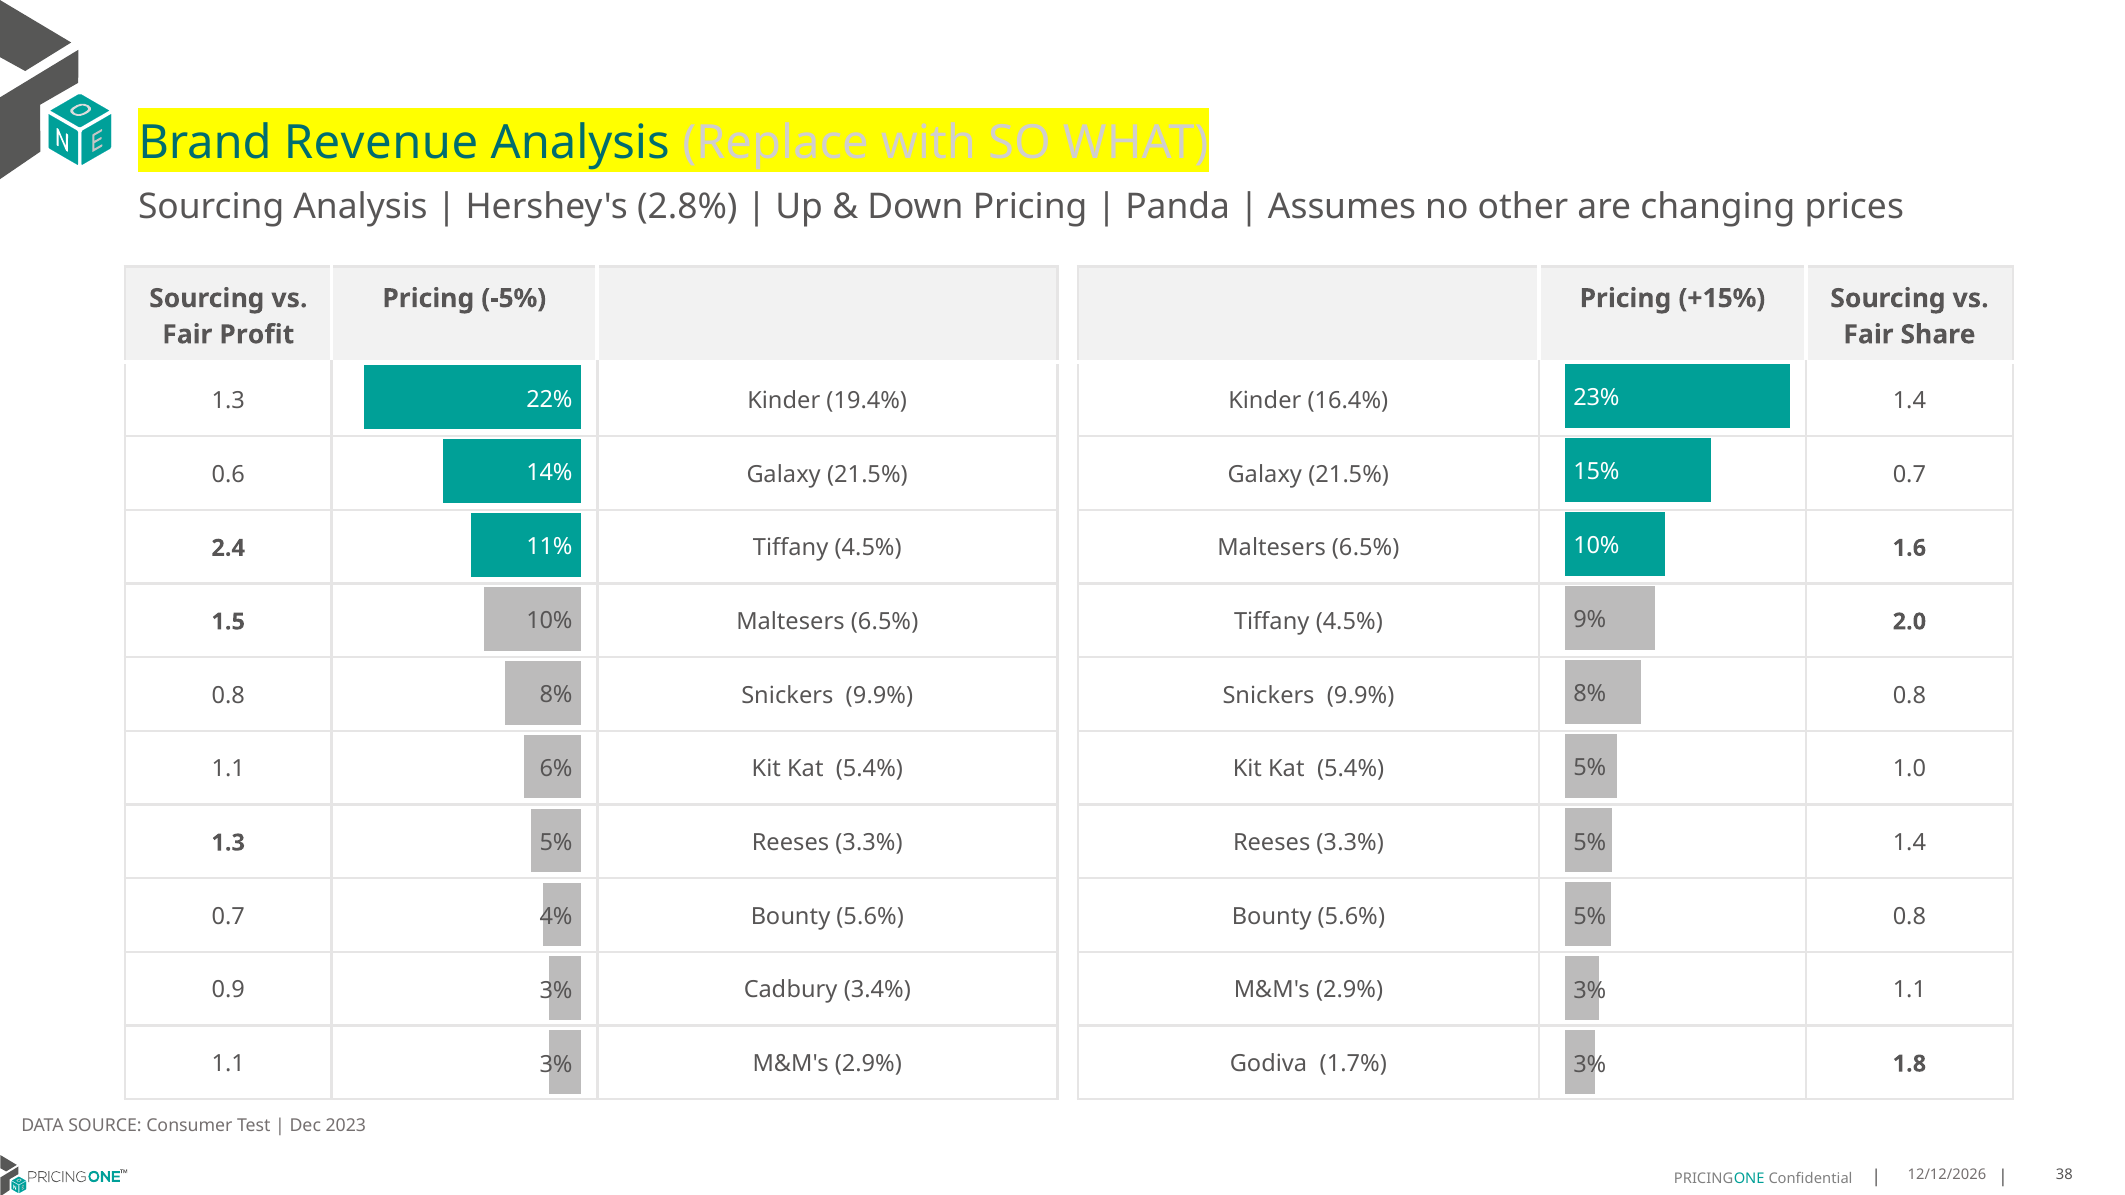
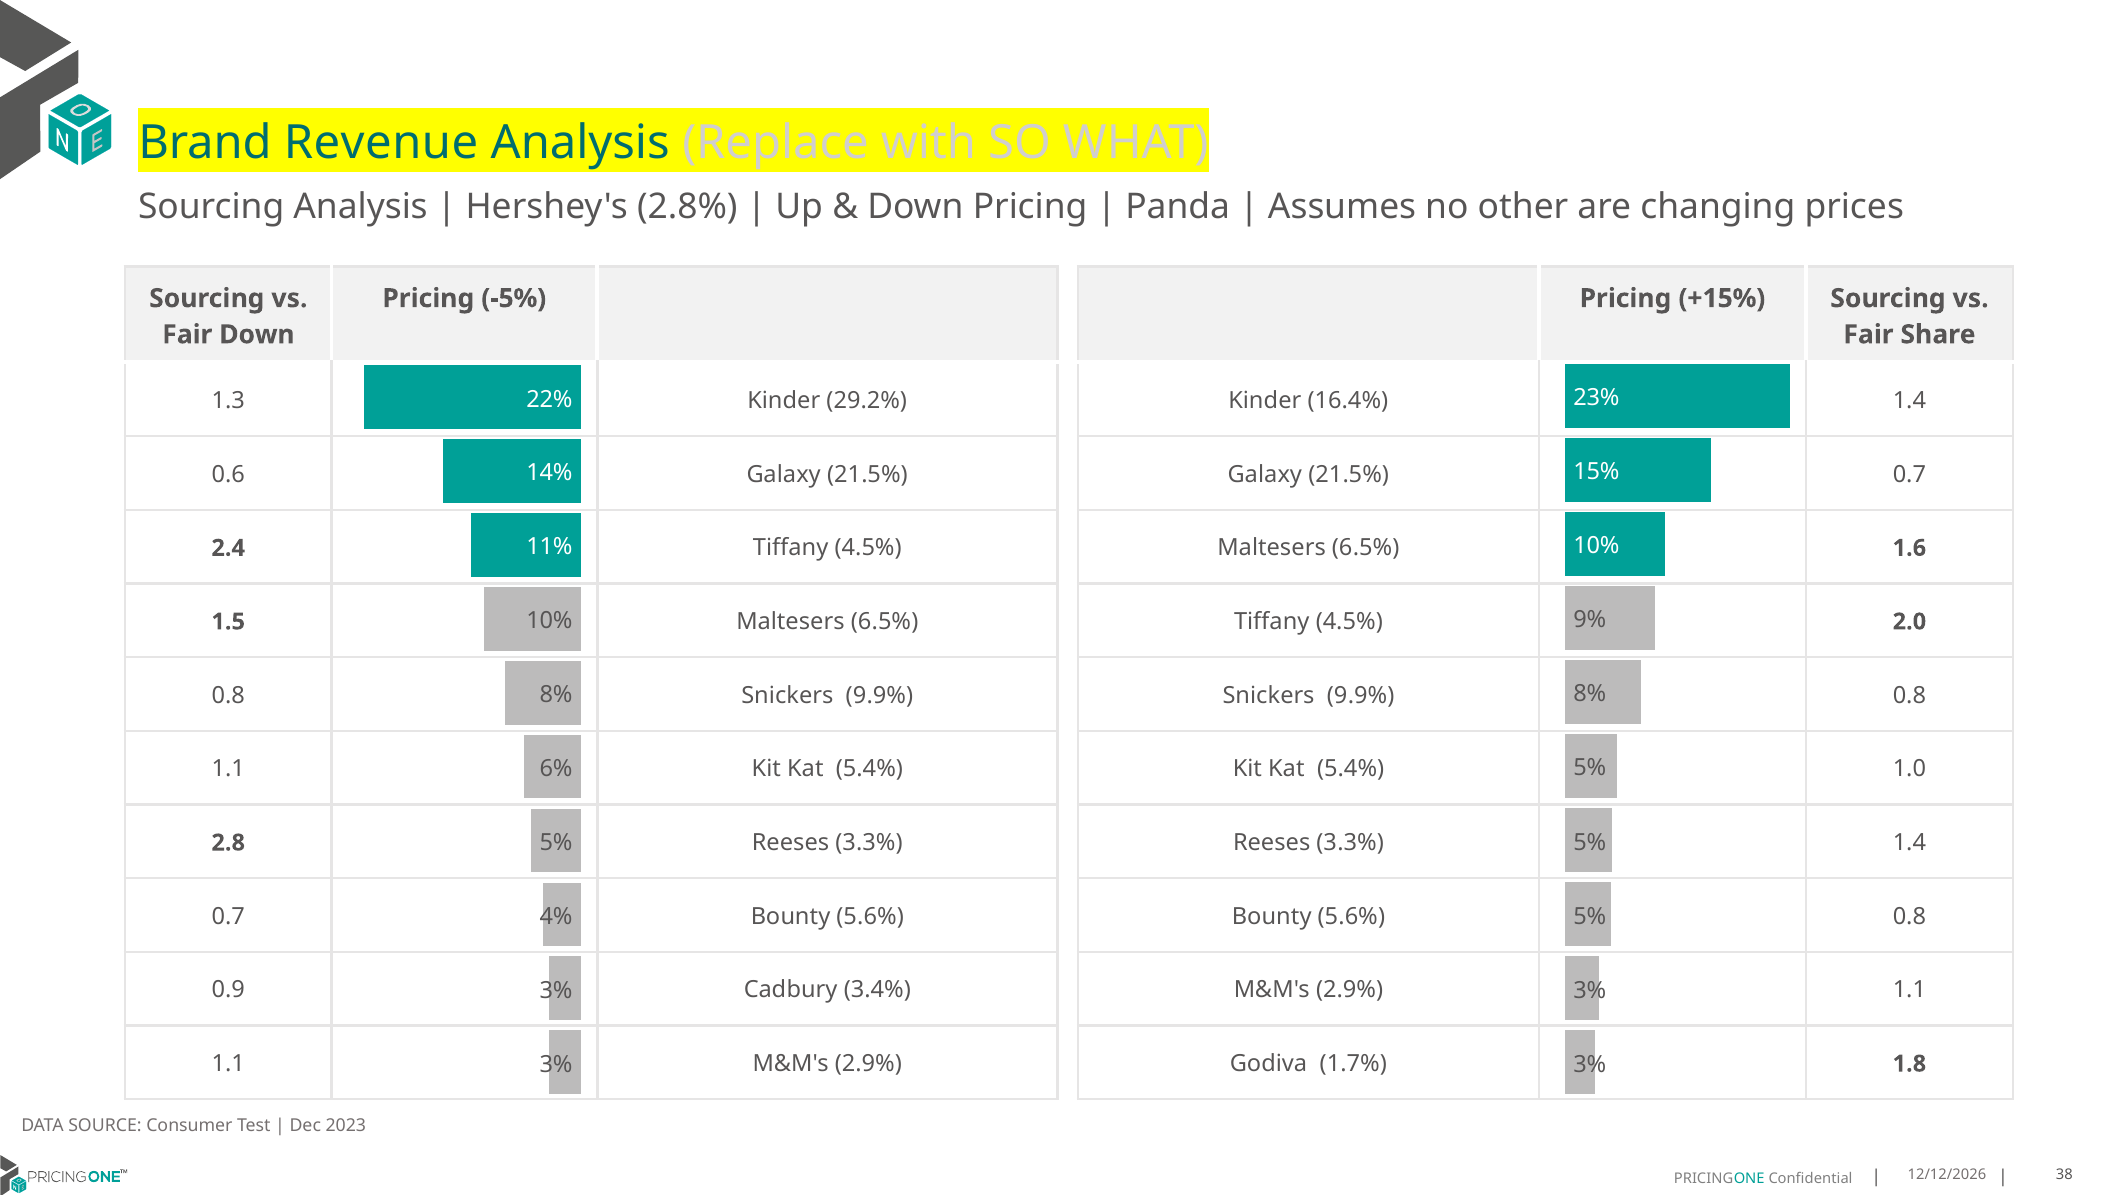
Fair Profit: Profit -> Down (257, 335)
19.4%: 19.4% -> 29.2% (867, 401)
1.3: 1.3 -> 2.8 (228, 843)
